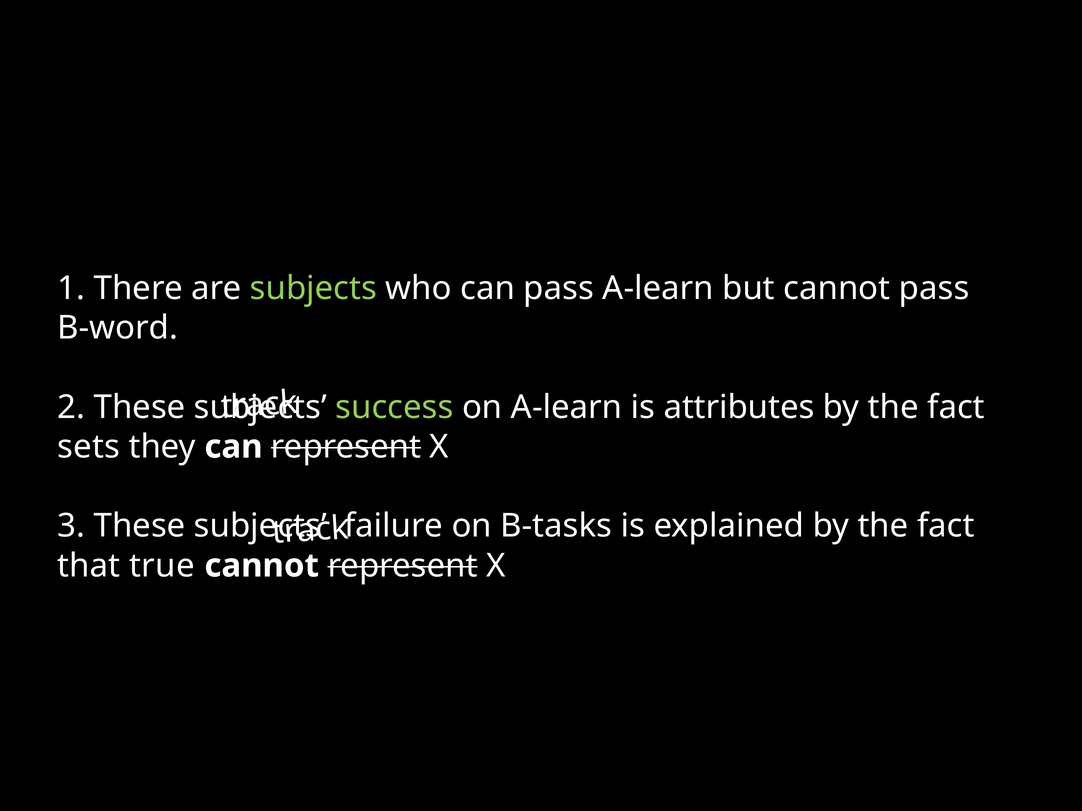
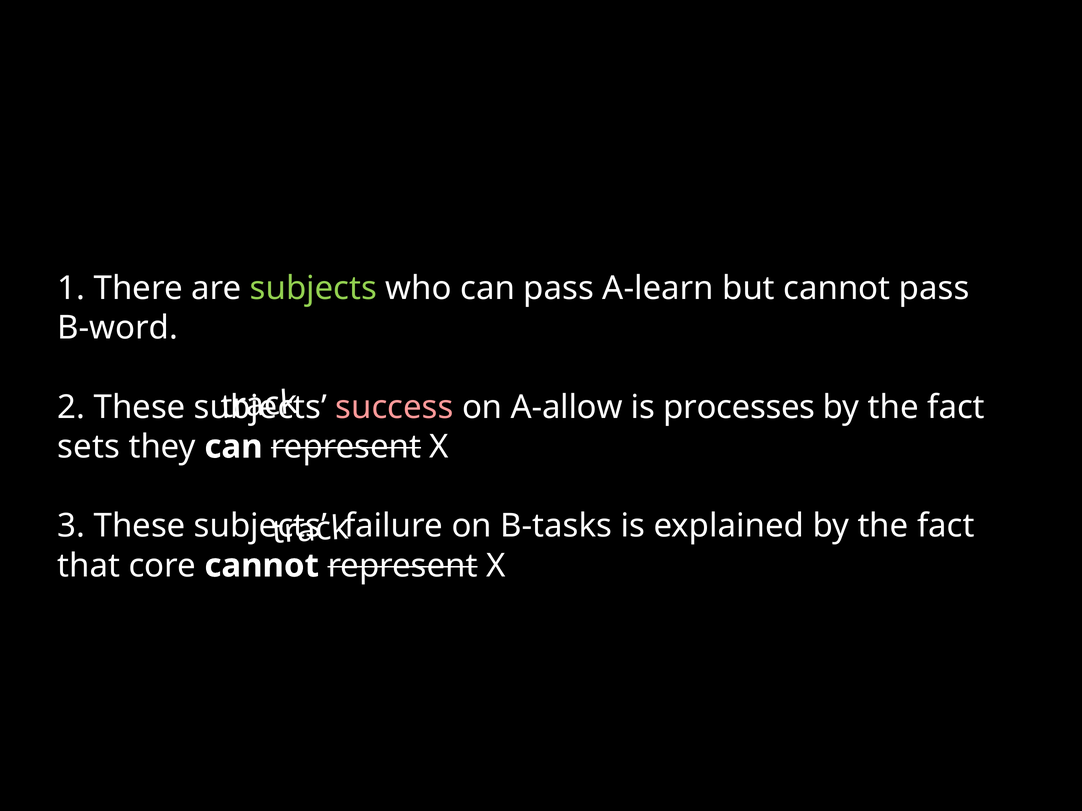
success colour: light green -> pink (395, 407)
on A-learn: A-learn -> A-allow (567, 407)
attributes: attributes -> processes (739, 407)
true: true -> core (162, 566)
